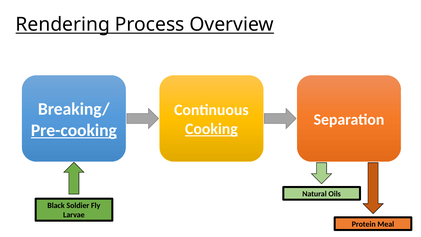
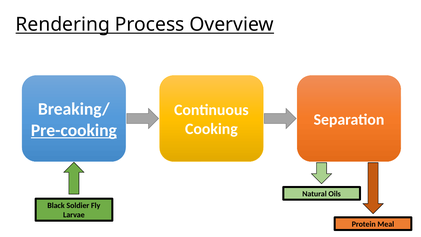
Cooking underline: present -> none (211, 129)
